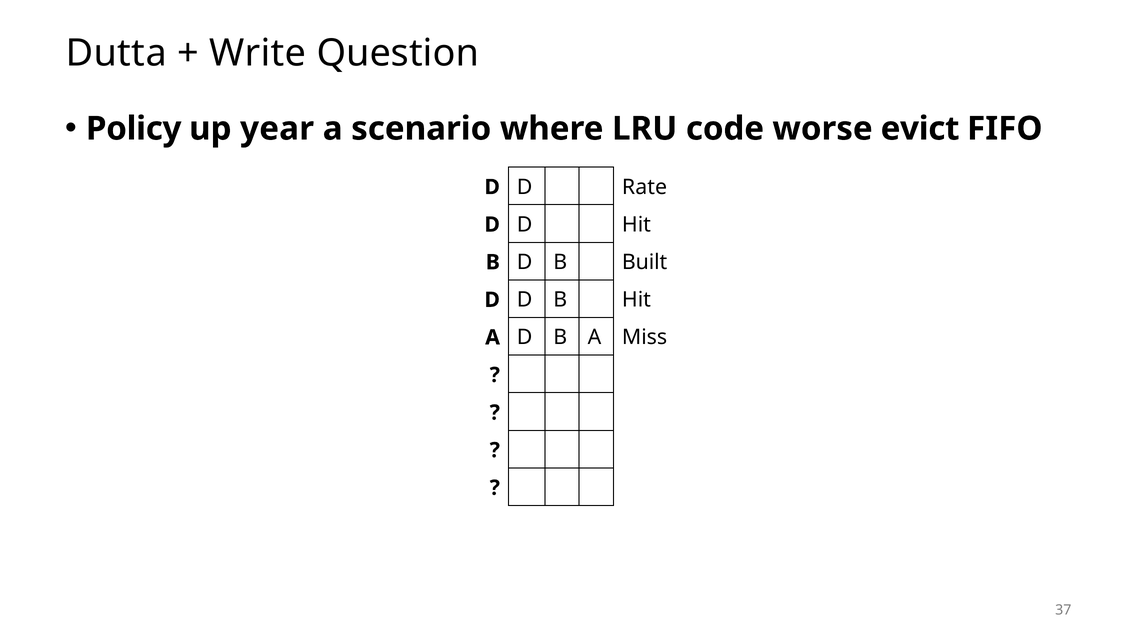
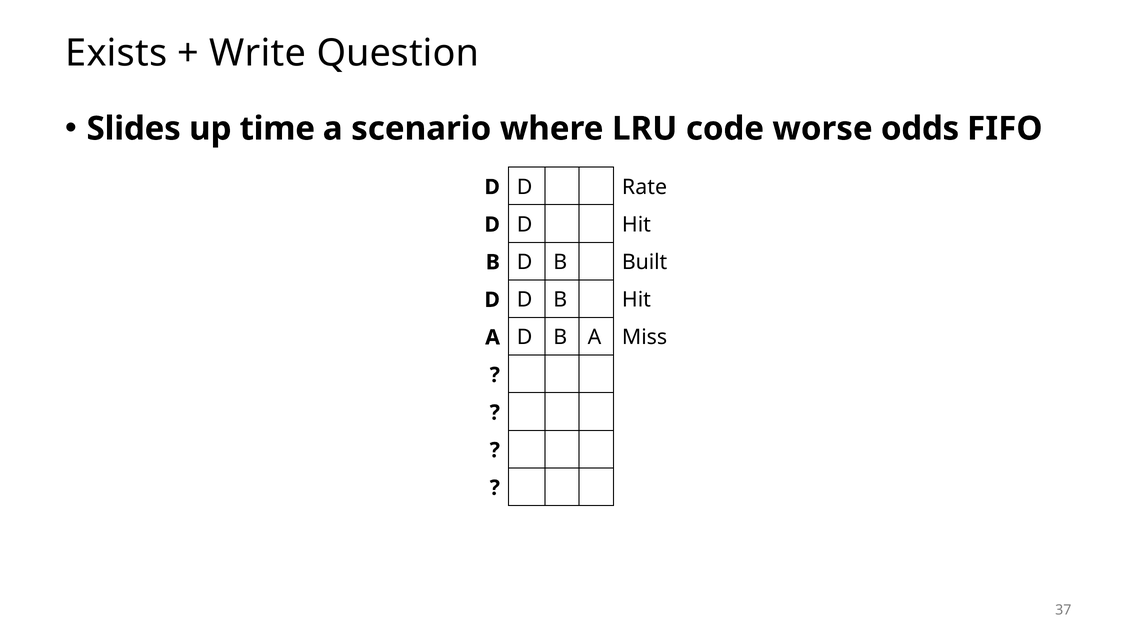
Dutta: Dutta -> Exists (116, 53)
Policy: Policy -> Slides (134, 129)
year: year -> time (277, 129)
evict: evict -> odds (920, 129)
